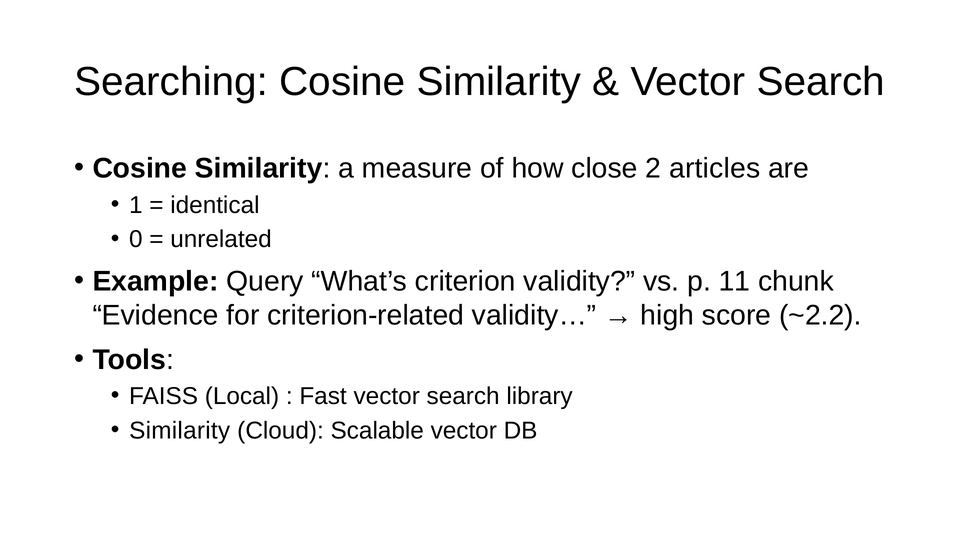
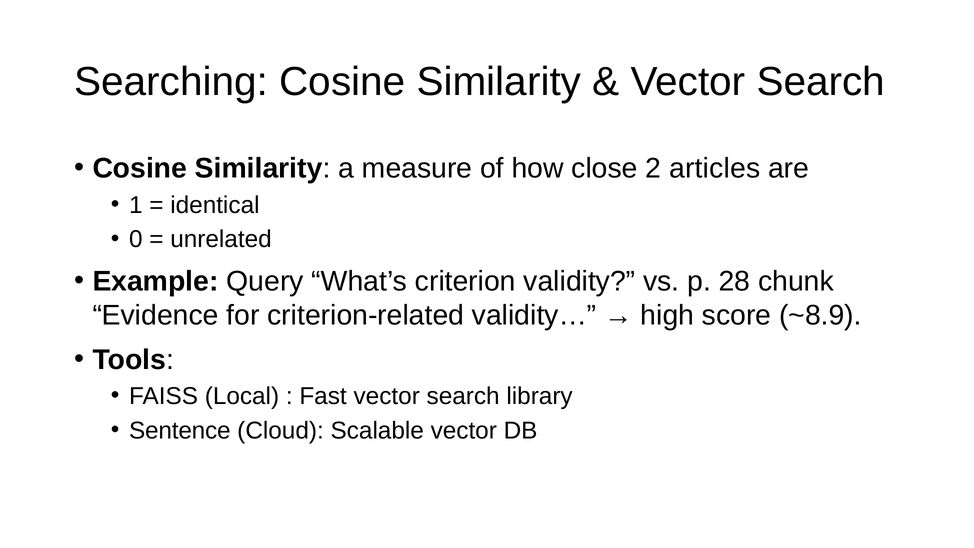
11: 11 -> 28 (734, 281)
~2.2: ~2.2 -> ~8.9 (820, 315)
Similarity: Similarity -> Sentence (180, 430)
